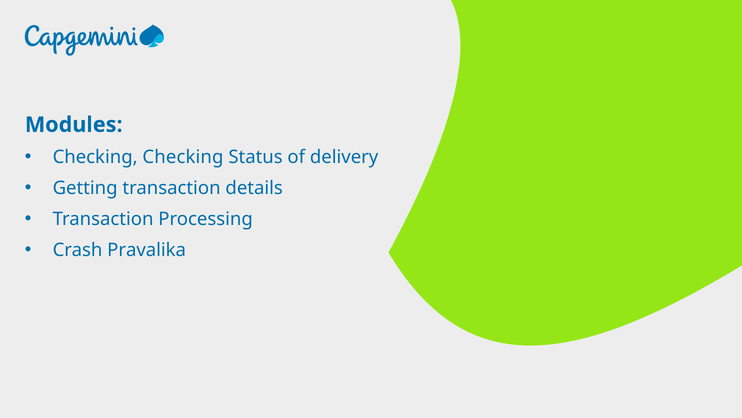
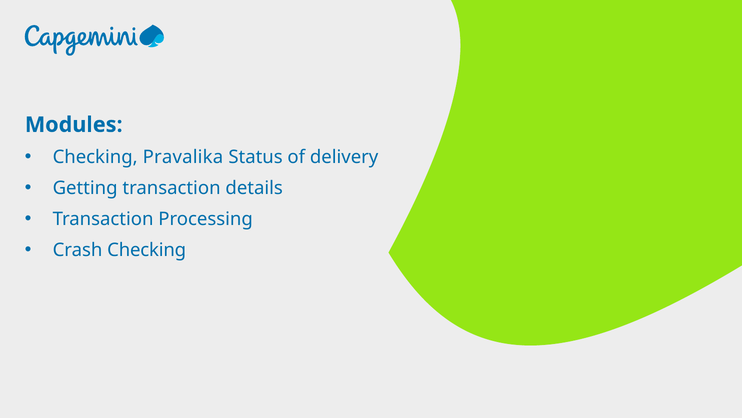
Checking Checking: Checking -> Pravalika (183, 157)
Crash Pravalika: Pravalika -> Checking (147, 250)
